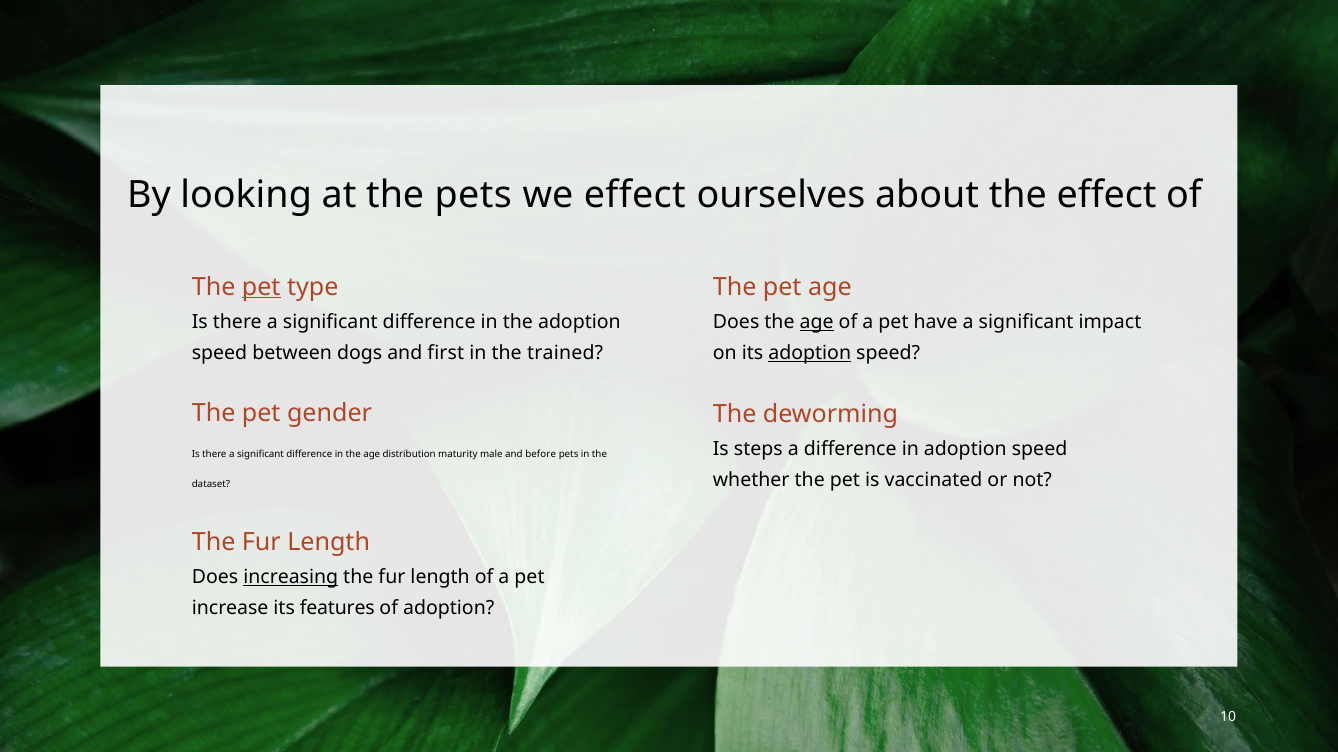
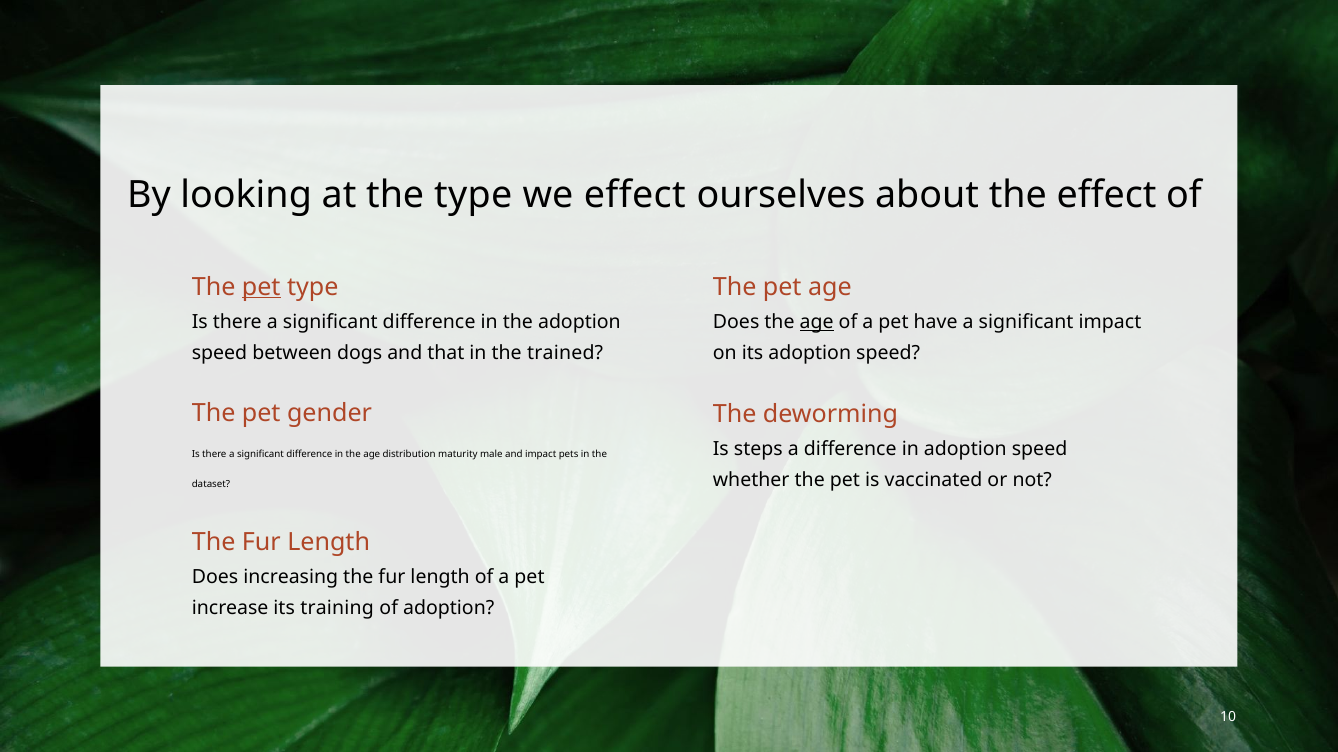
the pets: pets -> type (473, 195)
first: first -> that (446, 353)
adoption underline: present -> none (810, 353)
and before: before -> impact (541, 454)
increasing underline: present -> none (291, 578)
features: features -> training (337, 608)
